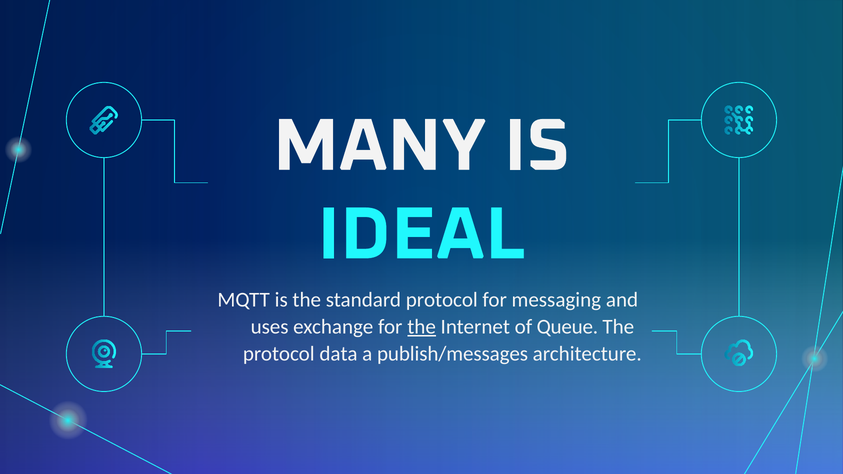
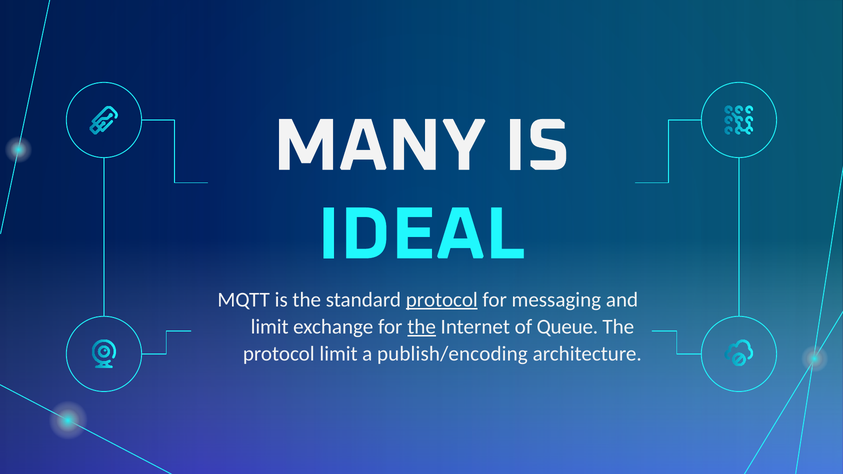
protocol underline: none -> present (442, 300)
uses: uses -> limit (270, 327)
protocol data: data -> limit (339, 354)
publish/messages: publish/messages -> publish/encoding (452, 354)
